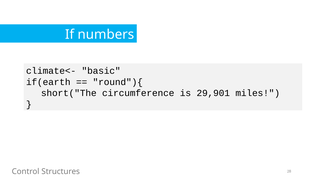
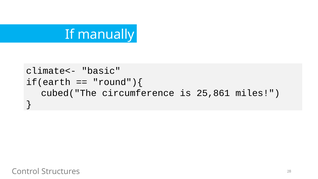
numbers: numbers -> manually (106, 34)
short("The: short("The -> cubed("The (69, 93)
29,901: 29,901 -> 25,861 (213, 93)
